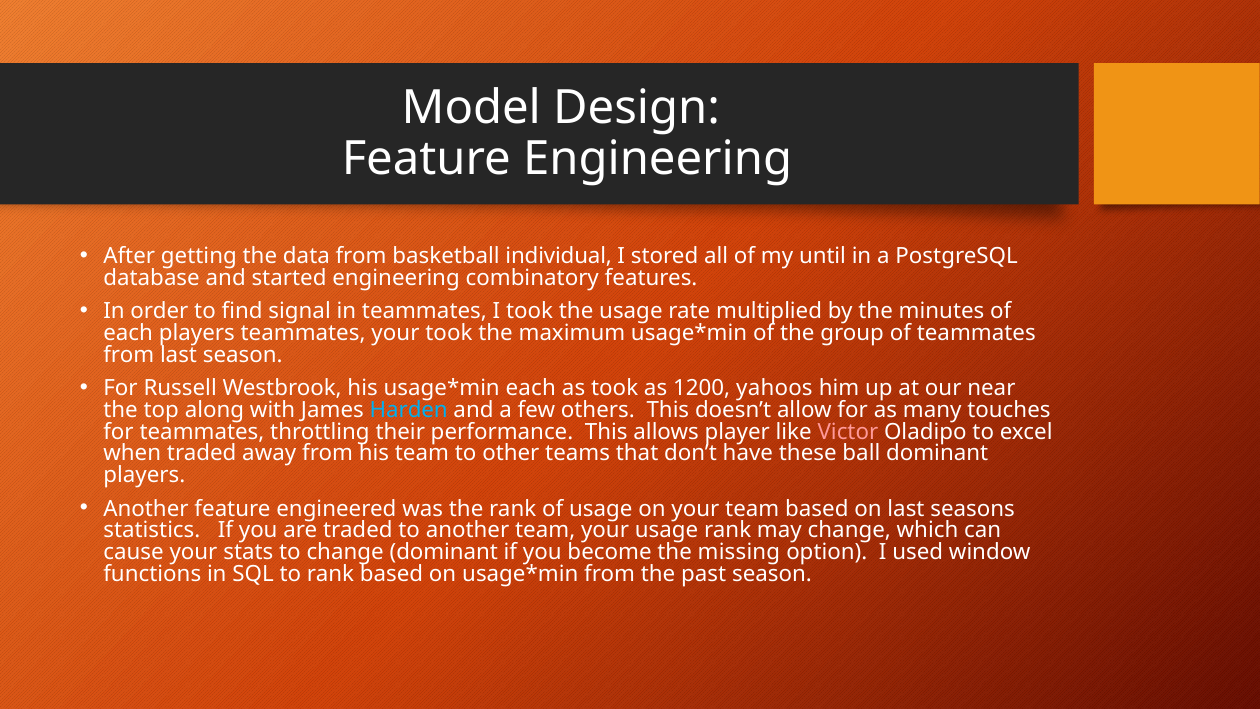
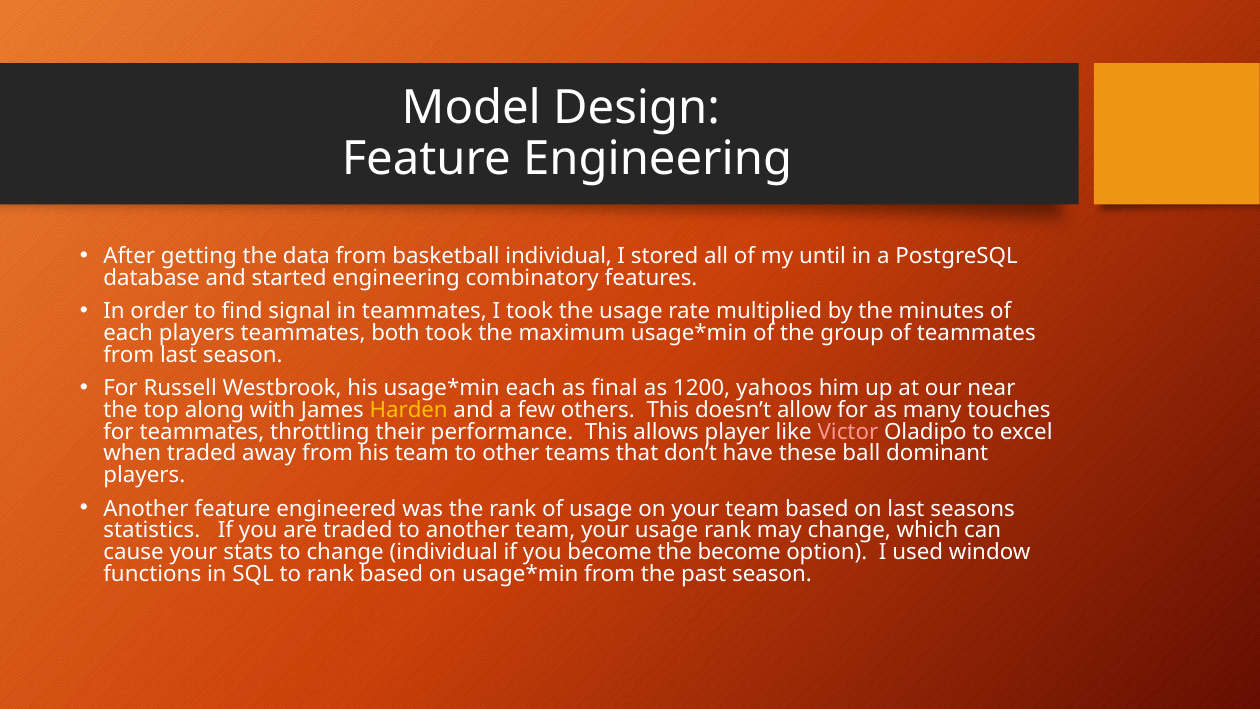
teammates your: your -> both (396, 333)
as took: took -> final (615, 388)
Harden colour: light blue -> yellow (409, 410)
change dominant: dominant -> individual (444, 552)
the missing: missing -> become (739, 552)
